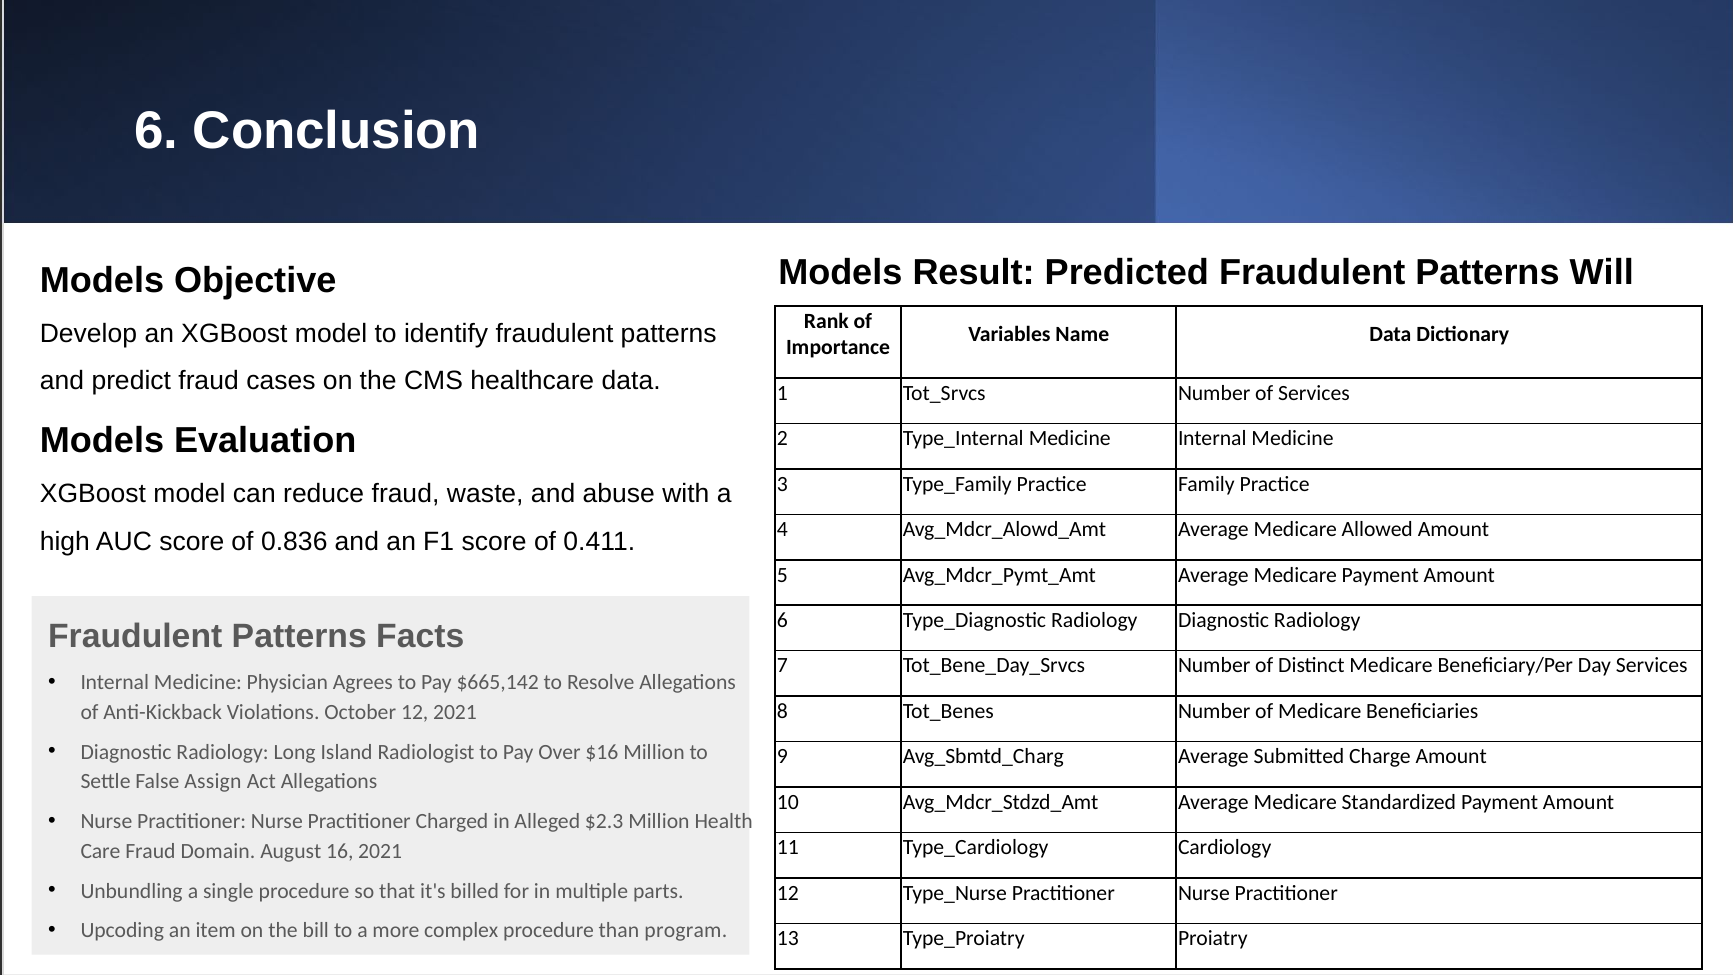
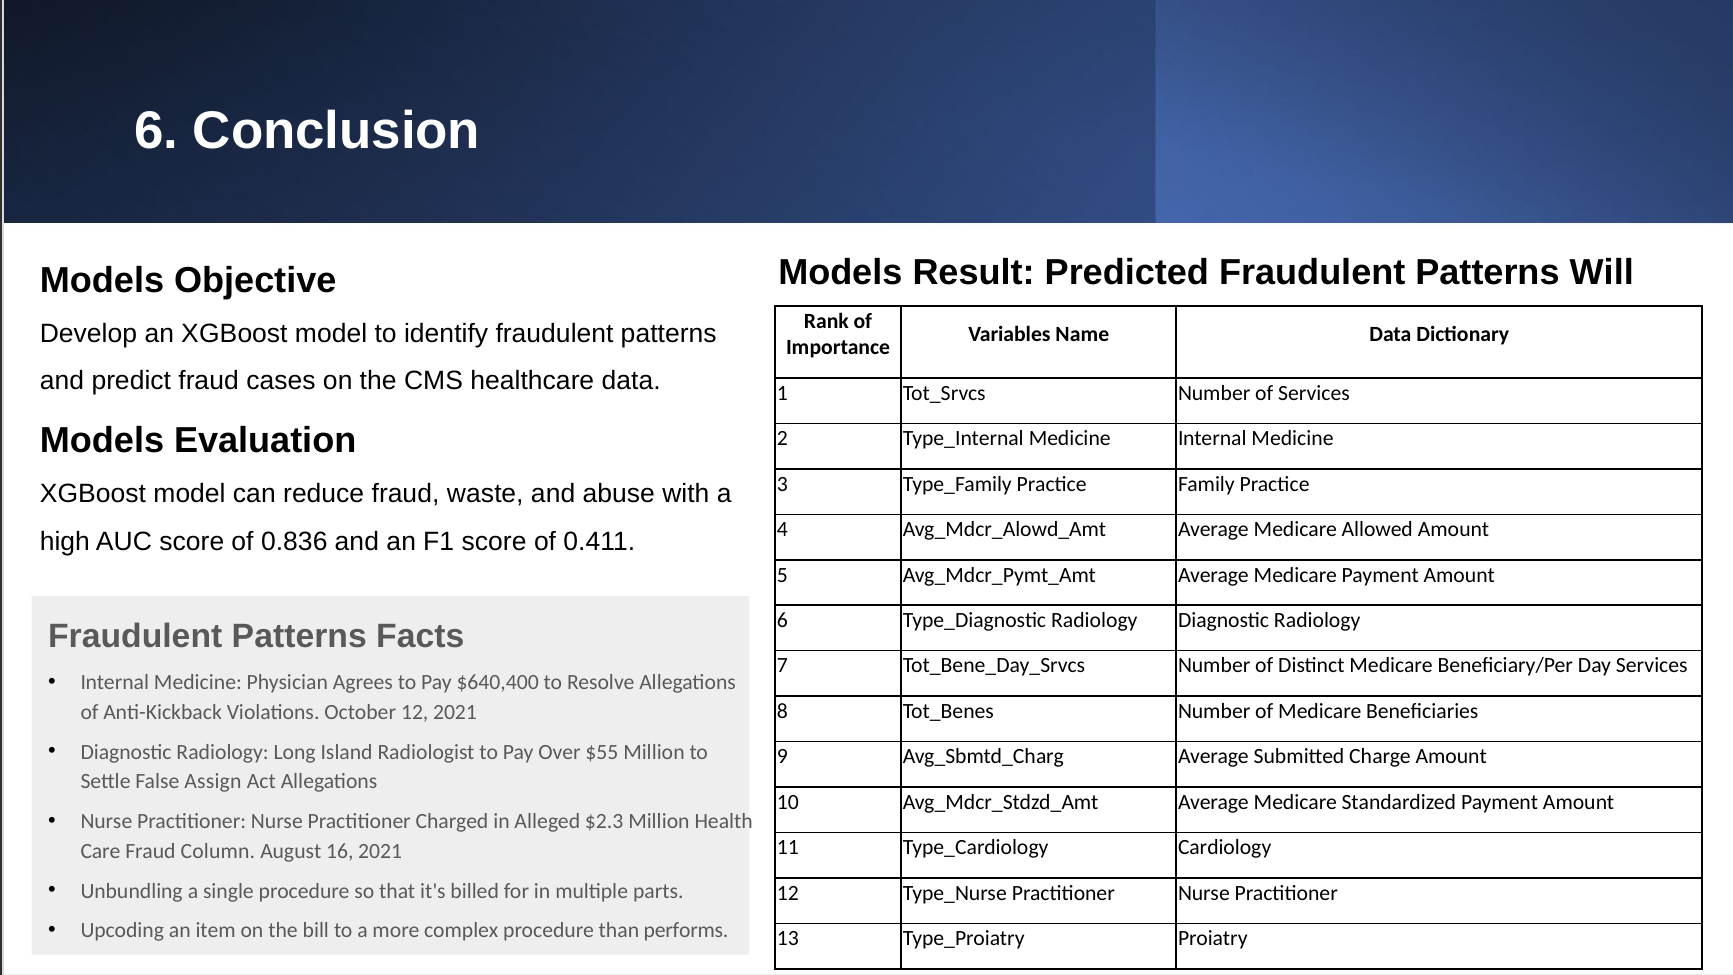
$665,142: $665,142 -> $640,400 (498, 682)
$16: $16 -> $55 (602, 752)
Domain: Domain -> Column (218, 851)
program: program -> performs (686, 930)
